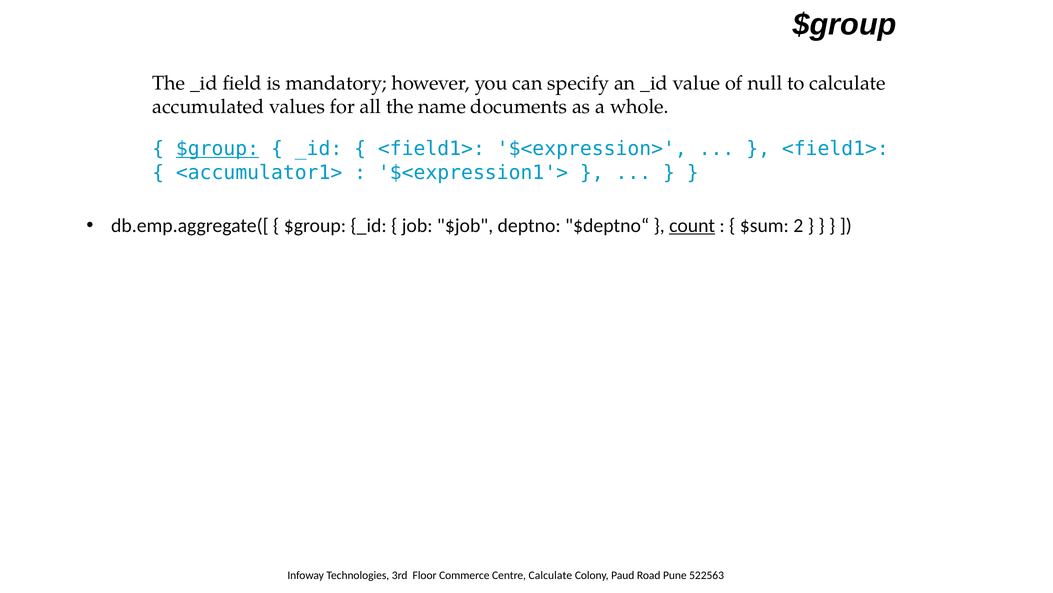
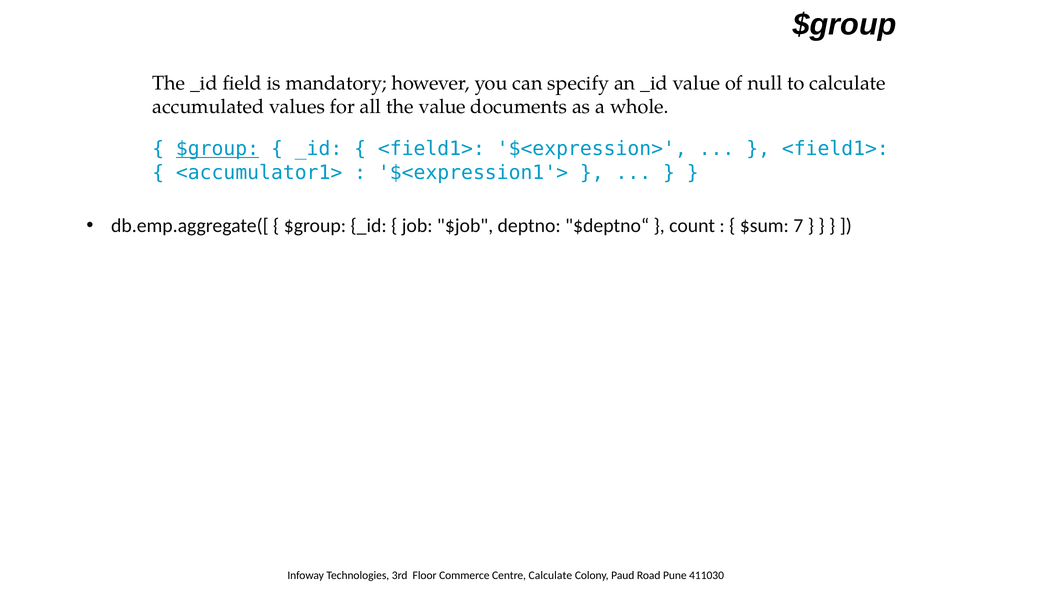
the name: name -> value (442, 107)
count underline: present -> none (692, 225)
2: 2 -> 7 (798, 225)
522563: 522563 -> 411030 (707, 575)
